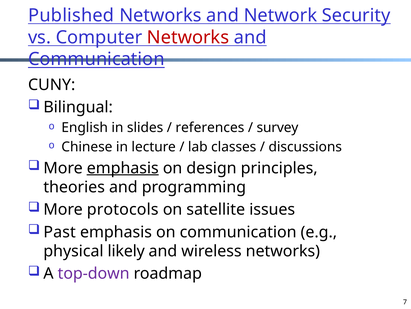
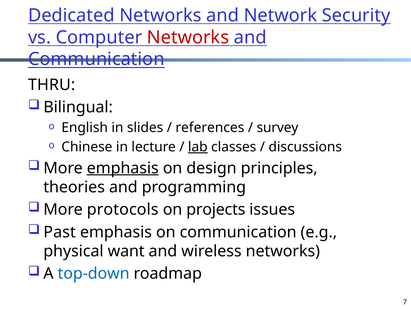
Published: Published -> Dedicated (71, 15)
CUNY: CUNY -> THRU (52, 85)
lab underline: none -> present (198, 147)
satellite: satellite -> projects (216, 209)
likely: likely -> want (126, 251)
top-down colour: purple -> blue (94, 273)
